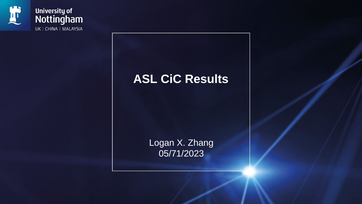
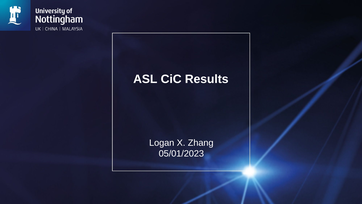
05/71/2023: 05/71/2023 -> 05/01/2023 (181, 153)
